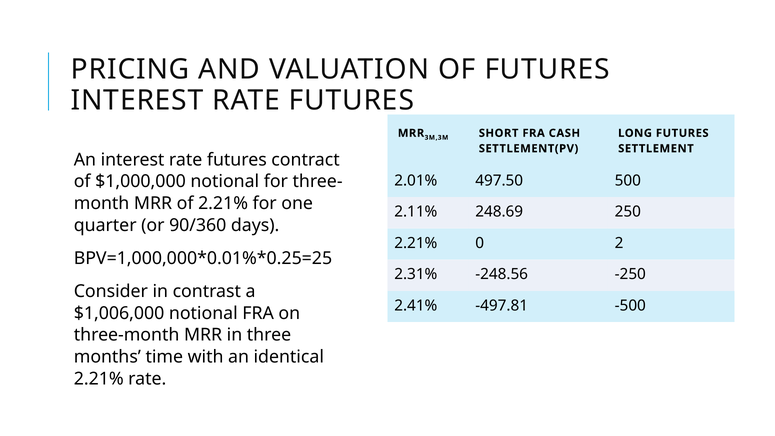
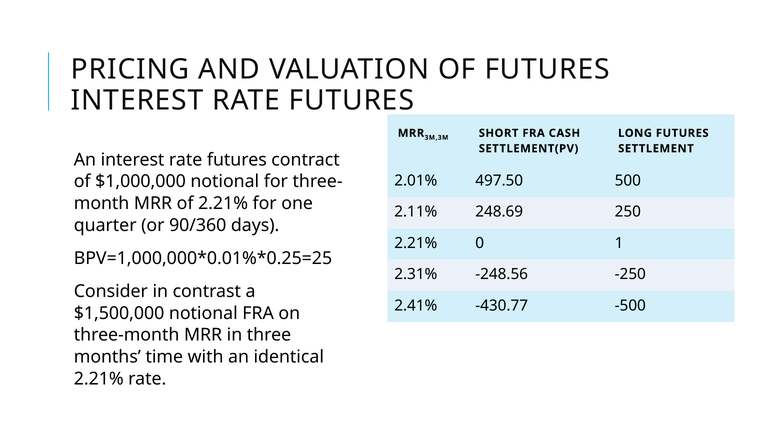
2: 2 -> 1 (619, 243)
-497.81: -497.81 -> -430.77 (502, 306)
$1,006,000: $1,006,000 -> $1,500,000 (119, 313)
